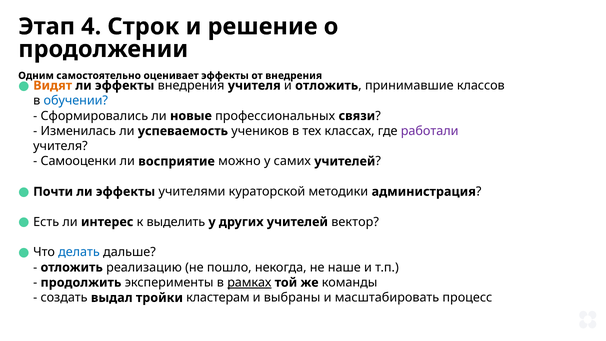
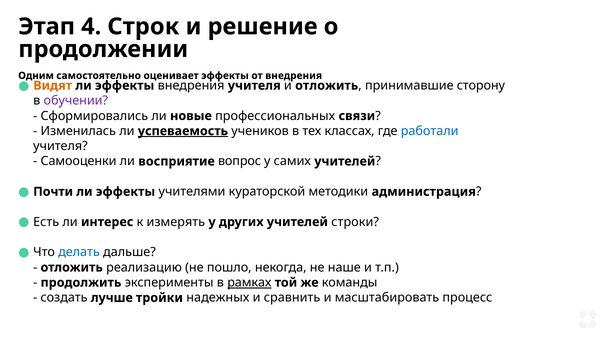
классов: классов -> сторону (481, 86)
обучении colour: blue -> purple (76, 101)
успеваемость underline: none -> present (183, 131)
работали colour: purple -> blue (430, 131)
можно: можно -> вопрос (240, 161)
выделить: выделить -> измерять (176, 222)
вектор: вектор -> строки (355, 222)
выдал: выдал -> лучше (112, 298)
кластерам: кластерам -> надежных (218, 298)
выбраны: выбраны -> сравнить (292, 298)
